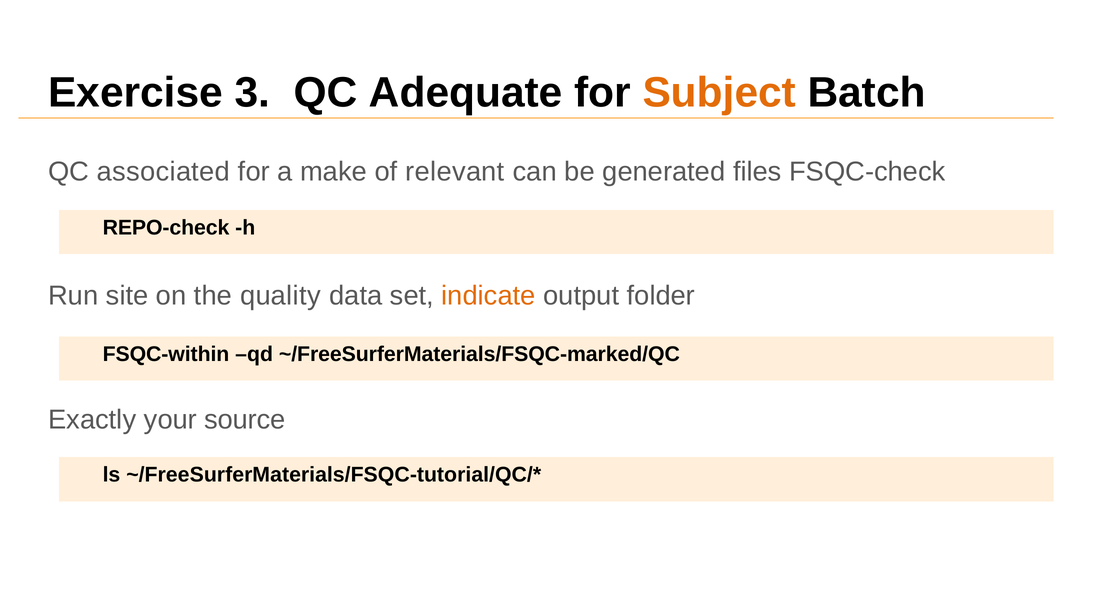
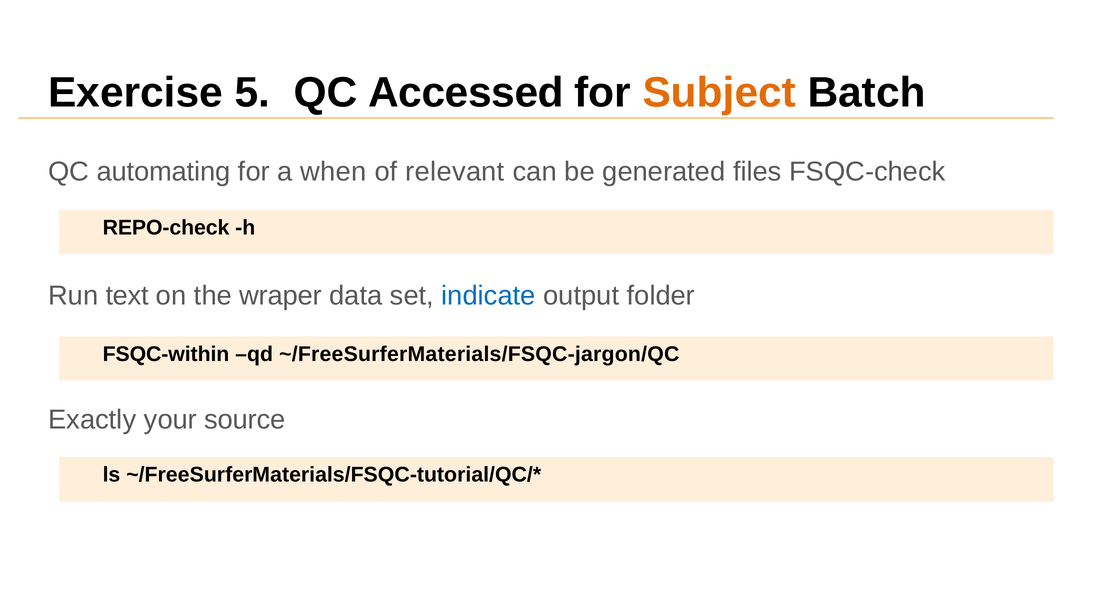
3: 3 -> 5 (252, 93)
Adequate: Adequate -> Accessed (466, 93)
associated: associated -> automating (164, 172)
make: make -> when (333, 172)
site: site -> text (127, 296)
quality: quality -> wraper (281, 296)
indicate colour: orange -> blue (489, 296)
~/FreeSurferMaterials/FSQC-marked/QC: ~/FreeSurferMaterials/FSQC-marked/QC -> ~/FreeSurferMaterials/FSQC-jargon/QC (479, 354)
